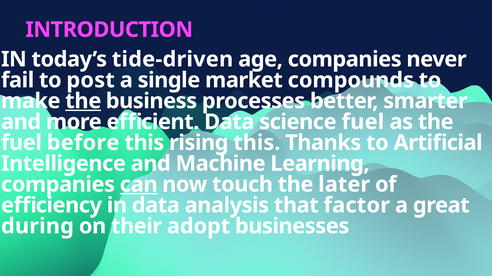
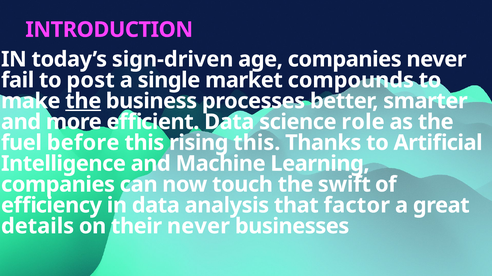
tide-driven: tide-driven -> sign-driven (173, 59)
science fuel: fuel -> role (363, 122)
can underline: present -> none (139, 185)
later: later -> swift (344, 185)
during: during -> details (38, 227)
their adopt: adopt -> never (198, 227)
